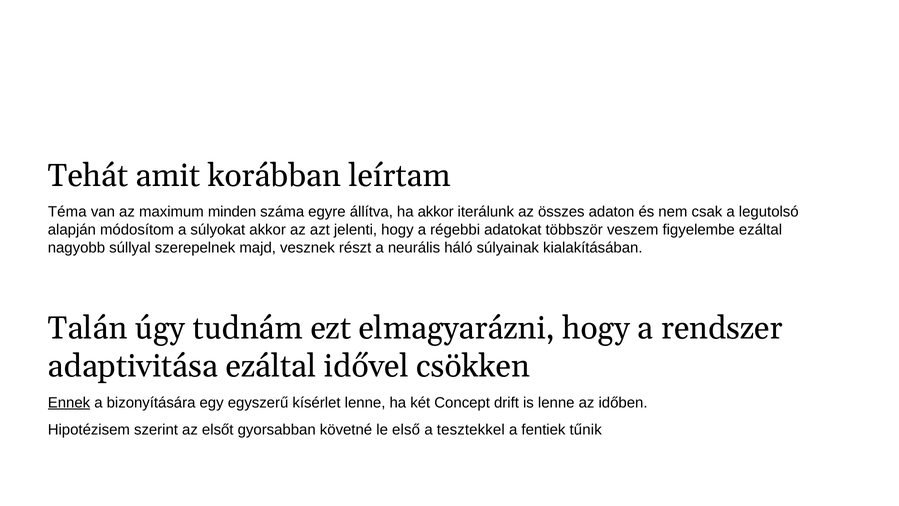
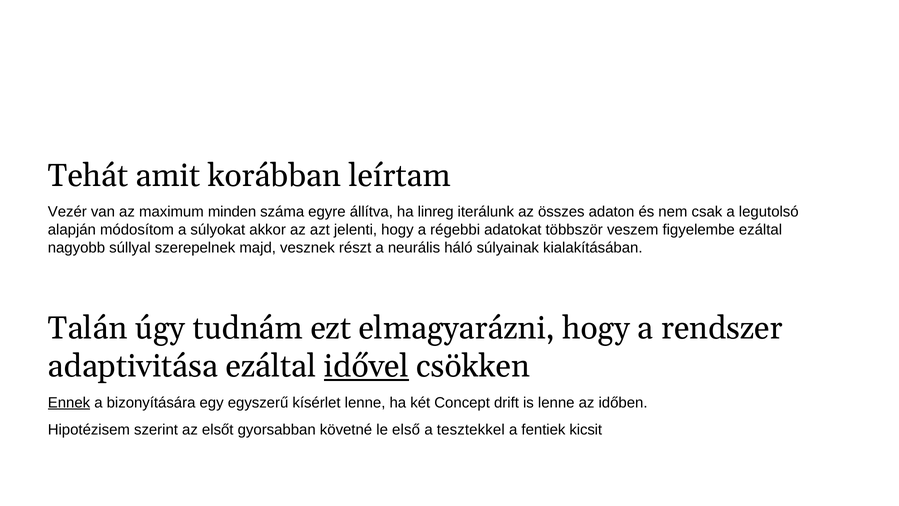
Téma: Téma -> Vezér (67, 212)
ha akkor: akkor -> linreg (436, 212)
idővel underline: none -> present (366, 366)
tűnik: tűnik -> kicsit (586, 430)
